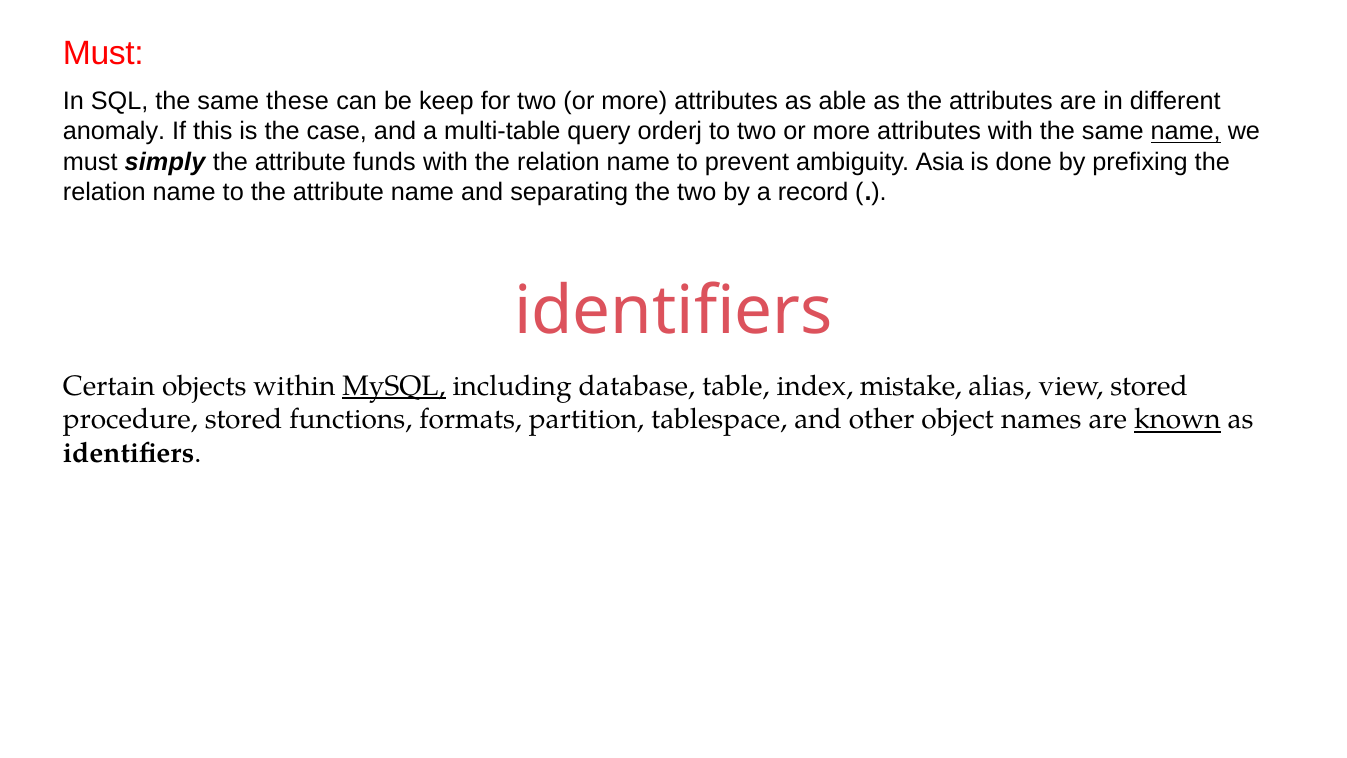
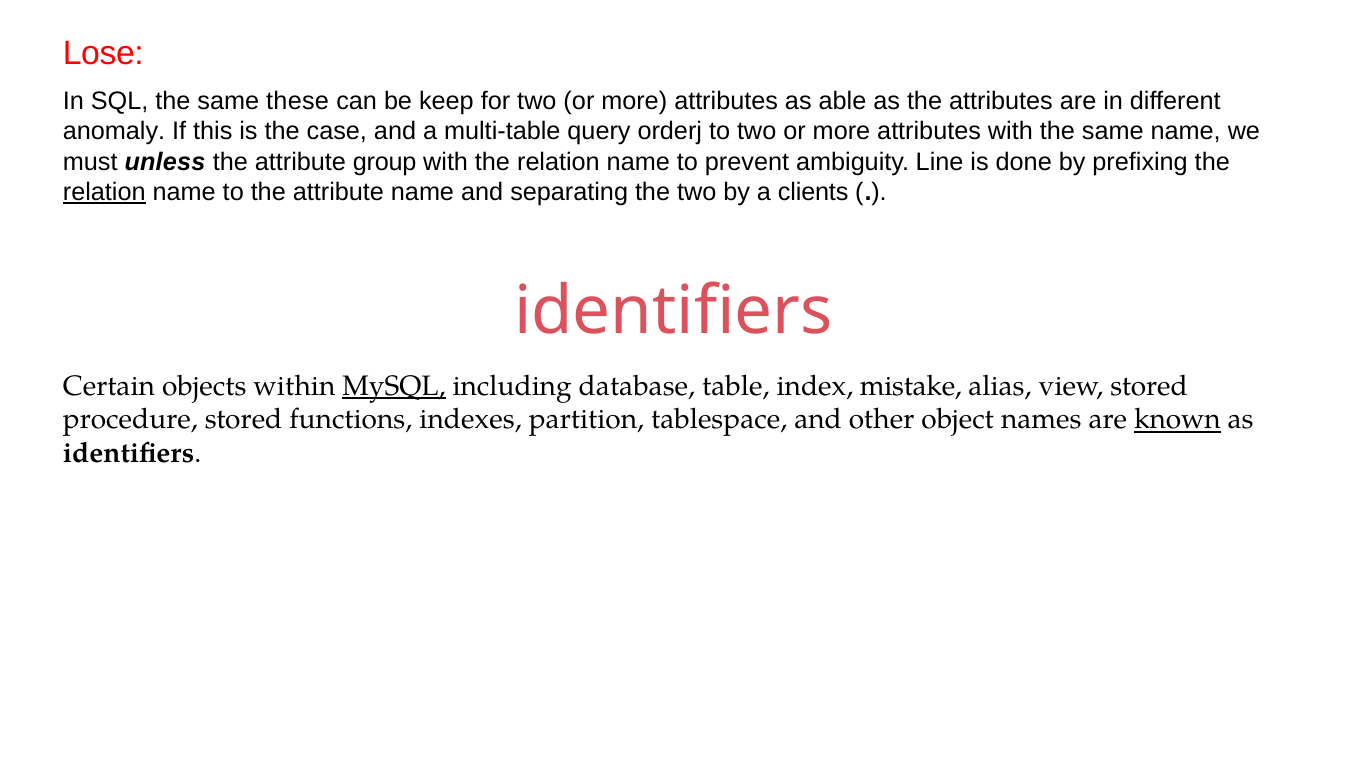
Must: Must -> Lose (103, 53)
name underline: present -> none (1186, 131)
simply: simply -> unless (165, 162)
funds: funds -> group (385, 162)
Asia: Asia -> Line (940, 162)
relation underline: none -> present (104, 192)
record: record -> clients (813, 192)
formats: formats -> indexes (471, 419)
